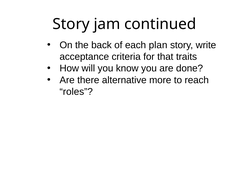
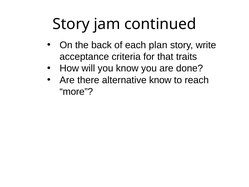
alternative more: more -> know (160, 80)
roles: roles -> more (76, 92)
